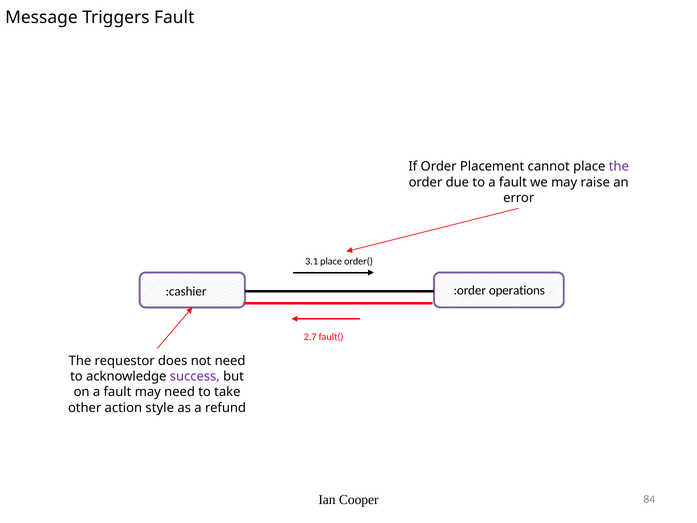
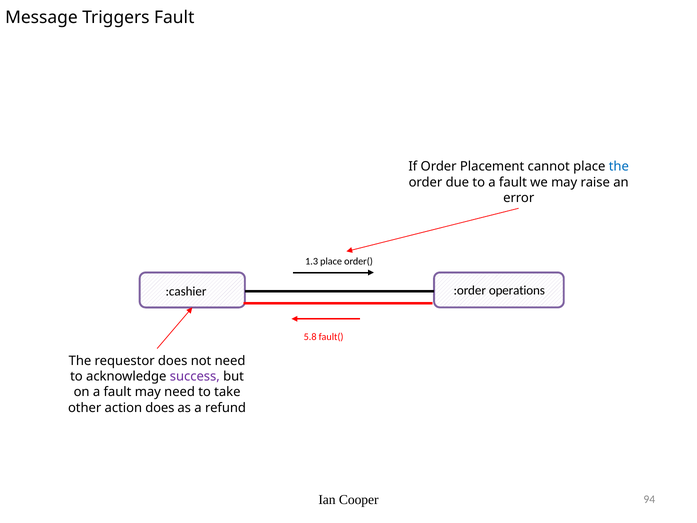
the colour: purple -> blue (619, 167)
3.1: 3.1 -> 1.3 (312, 262)
2.7: 2.7 -> 5.8 (310, 337)
action style: style -> does (160, 408)
84: 84 -> 94 (649, 499)
